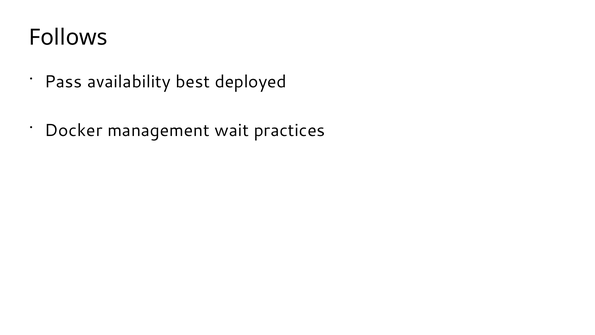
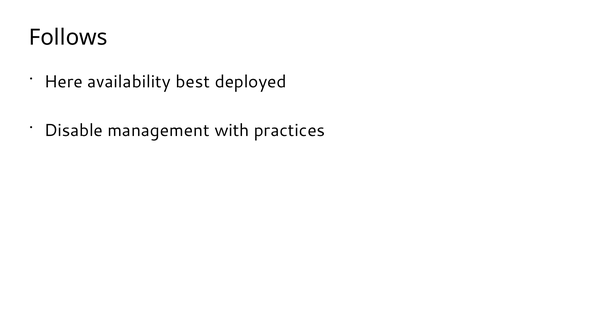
Pass: Pass -> Here (63, 82)
Docker: Docker -> Disable (74, 130)
wait: wait -> with (232, 130)
